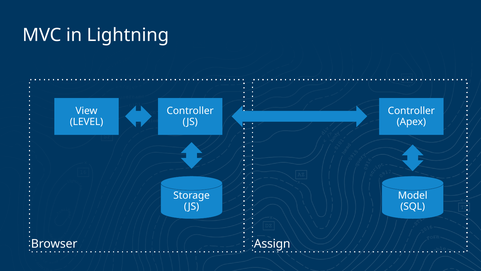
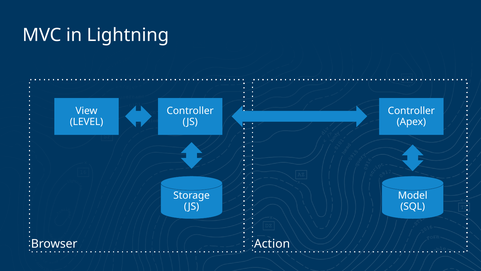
Assign: Assign -> Action (272, 243)
